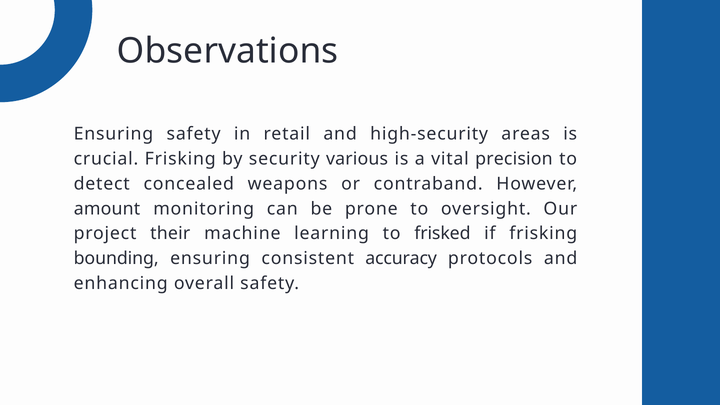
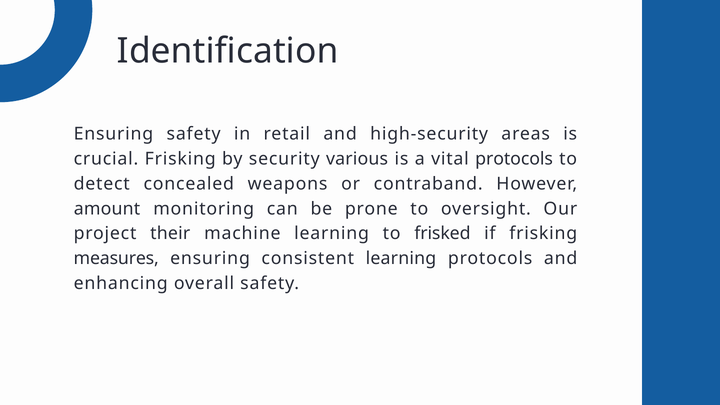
Observations: Observations -> Identification (228, 51)
vital precision: precision -> protocols (514, 159)
bounding: bounding -> measures (116, 259)
consistent accuracy: accuracy -> learning (401, 259)
